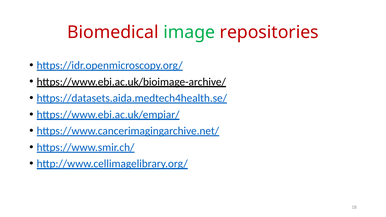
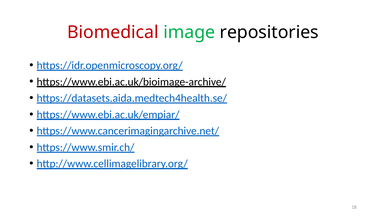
repositories colour: red -> black (269, 32)
